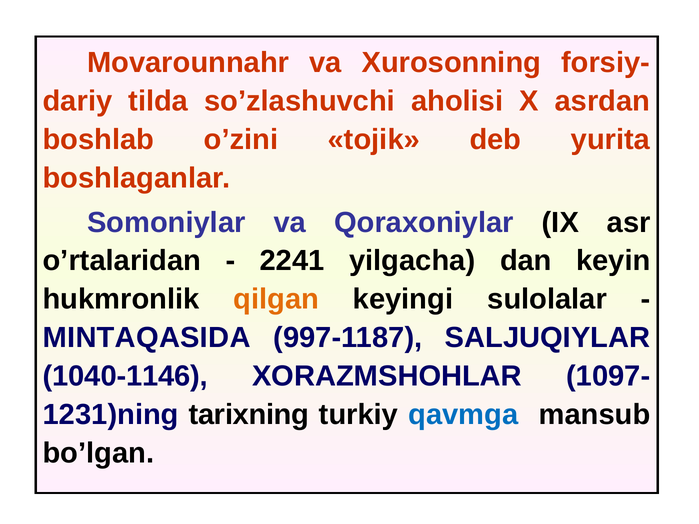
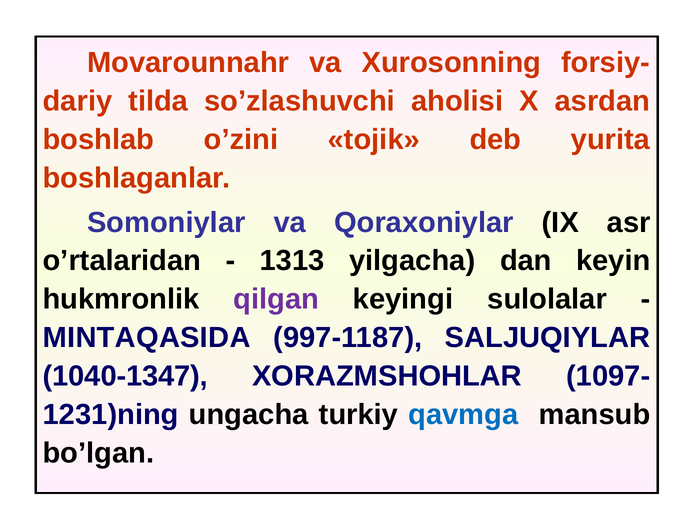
2241: 2241 -> 1313 (292, 261)
qilgan colour: orange -> purple (276, 299)
1040-1146: 1040-1146 -> 1040-1347 (125, 376)
tarixning: tarixning -> ungacha (249, 415)
